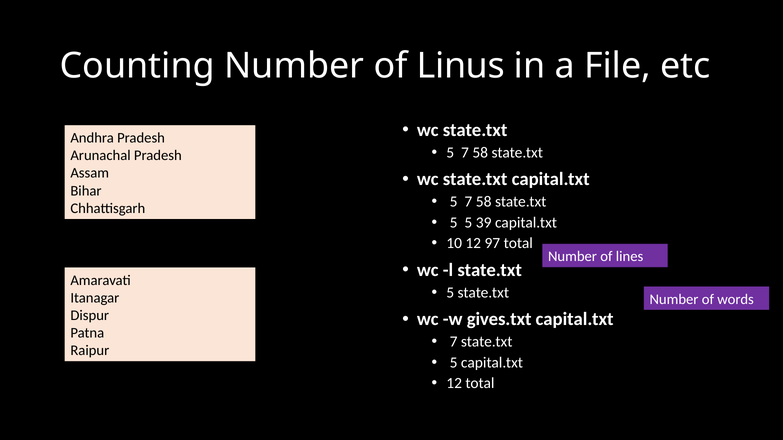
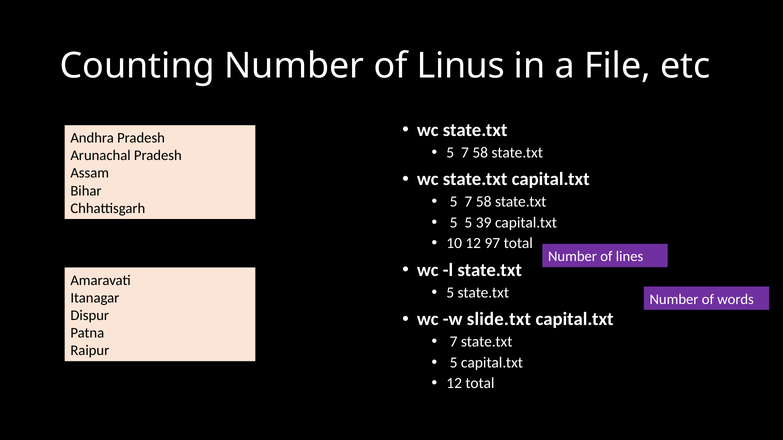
gives.txt: gives.txt -> slide.txt (499, 319)
